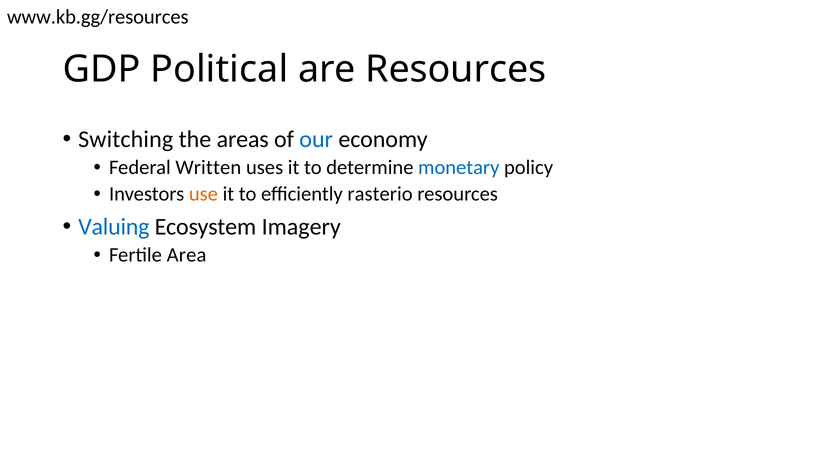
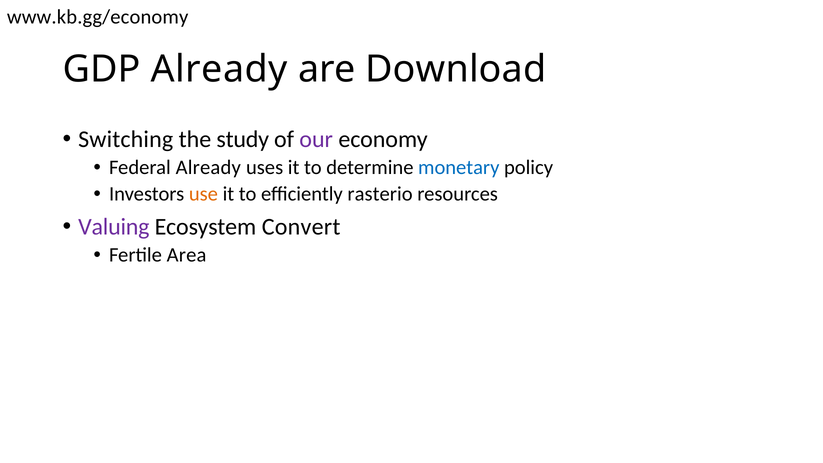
www.kb.gg/resources: www.kb.gg/resources -> www.kb.gg/economy (98, 17)
GDP Political: Political -> Already (219, 69)
are Resources: Resources -> Download (456, 69)
areas: areas -> study (243, 139)
our colour: blue -> purple (316, 139)
Federal Written: Written -> Already (208, 168)
Valuing colour: blue -> purple (114, 227)
Imagery: Imagery -> Convert (301, 227)
